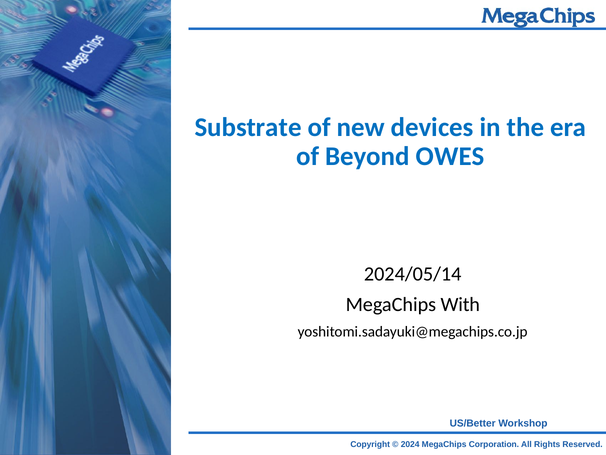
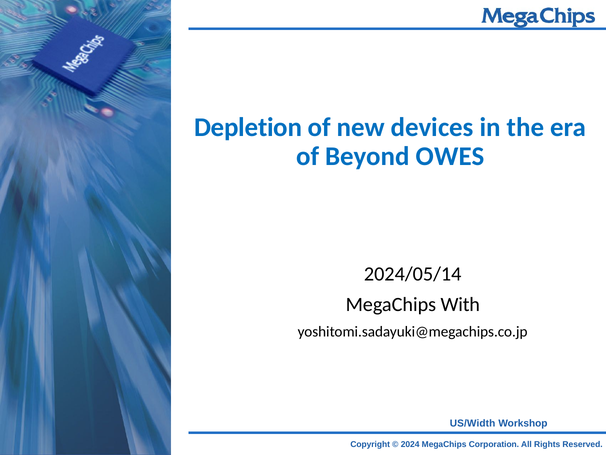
Substrate: Substrate -> Depletion (248, 127)
US/Better: US/Better -> US/Width (473, 423)
